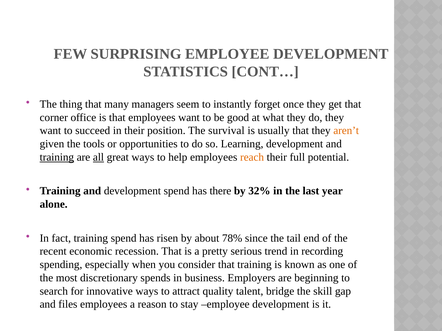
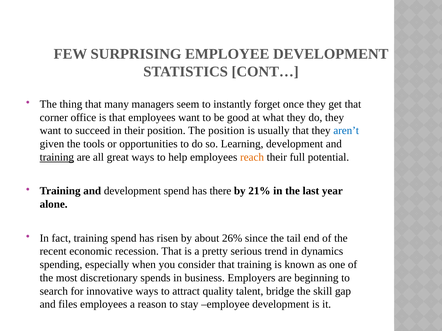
The survival: survival -> position (226, 131)
aren’t colour: orange -> blue (346, 131)
all underline: present -> none (98, 157)
32%: 32% -> 21% (259, 191)
78%: 78% -> 26% (232, 238)
recording: recording -> dynamics (322, 252)
